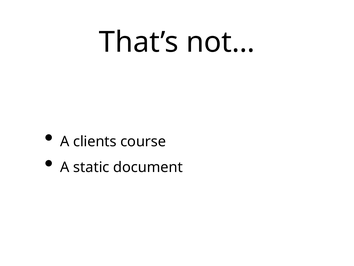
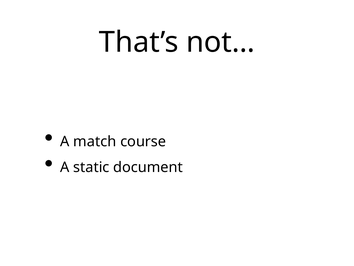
clients: clients -> match (95, 141)
